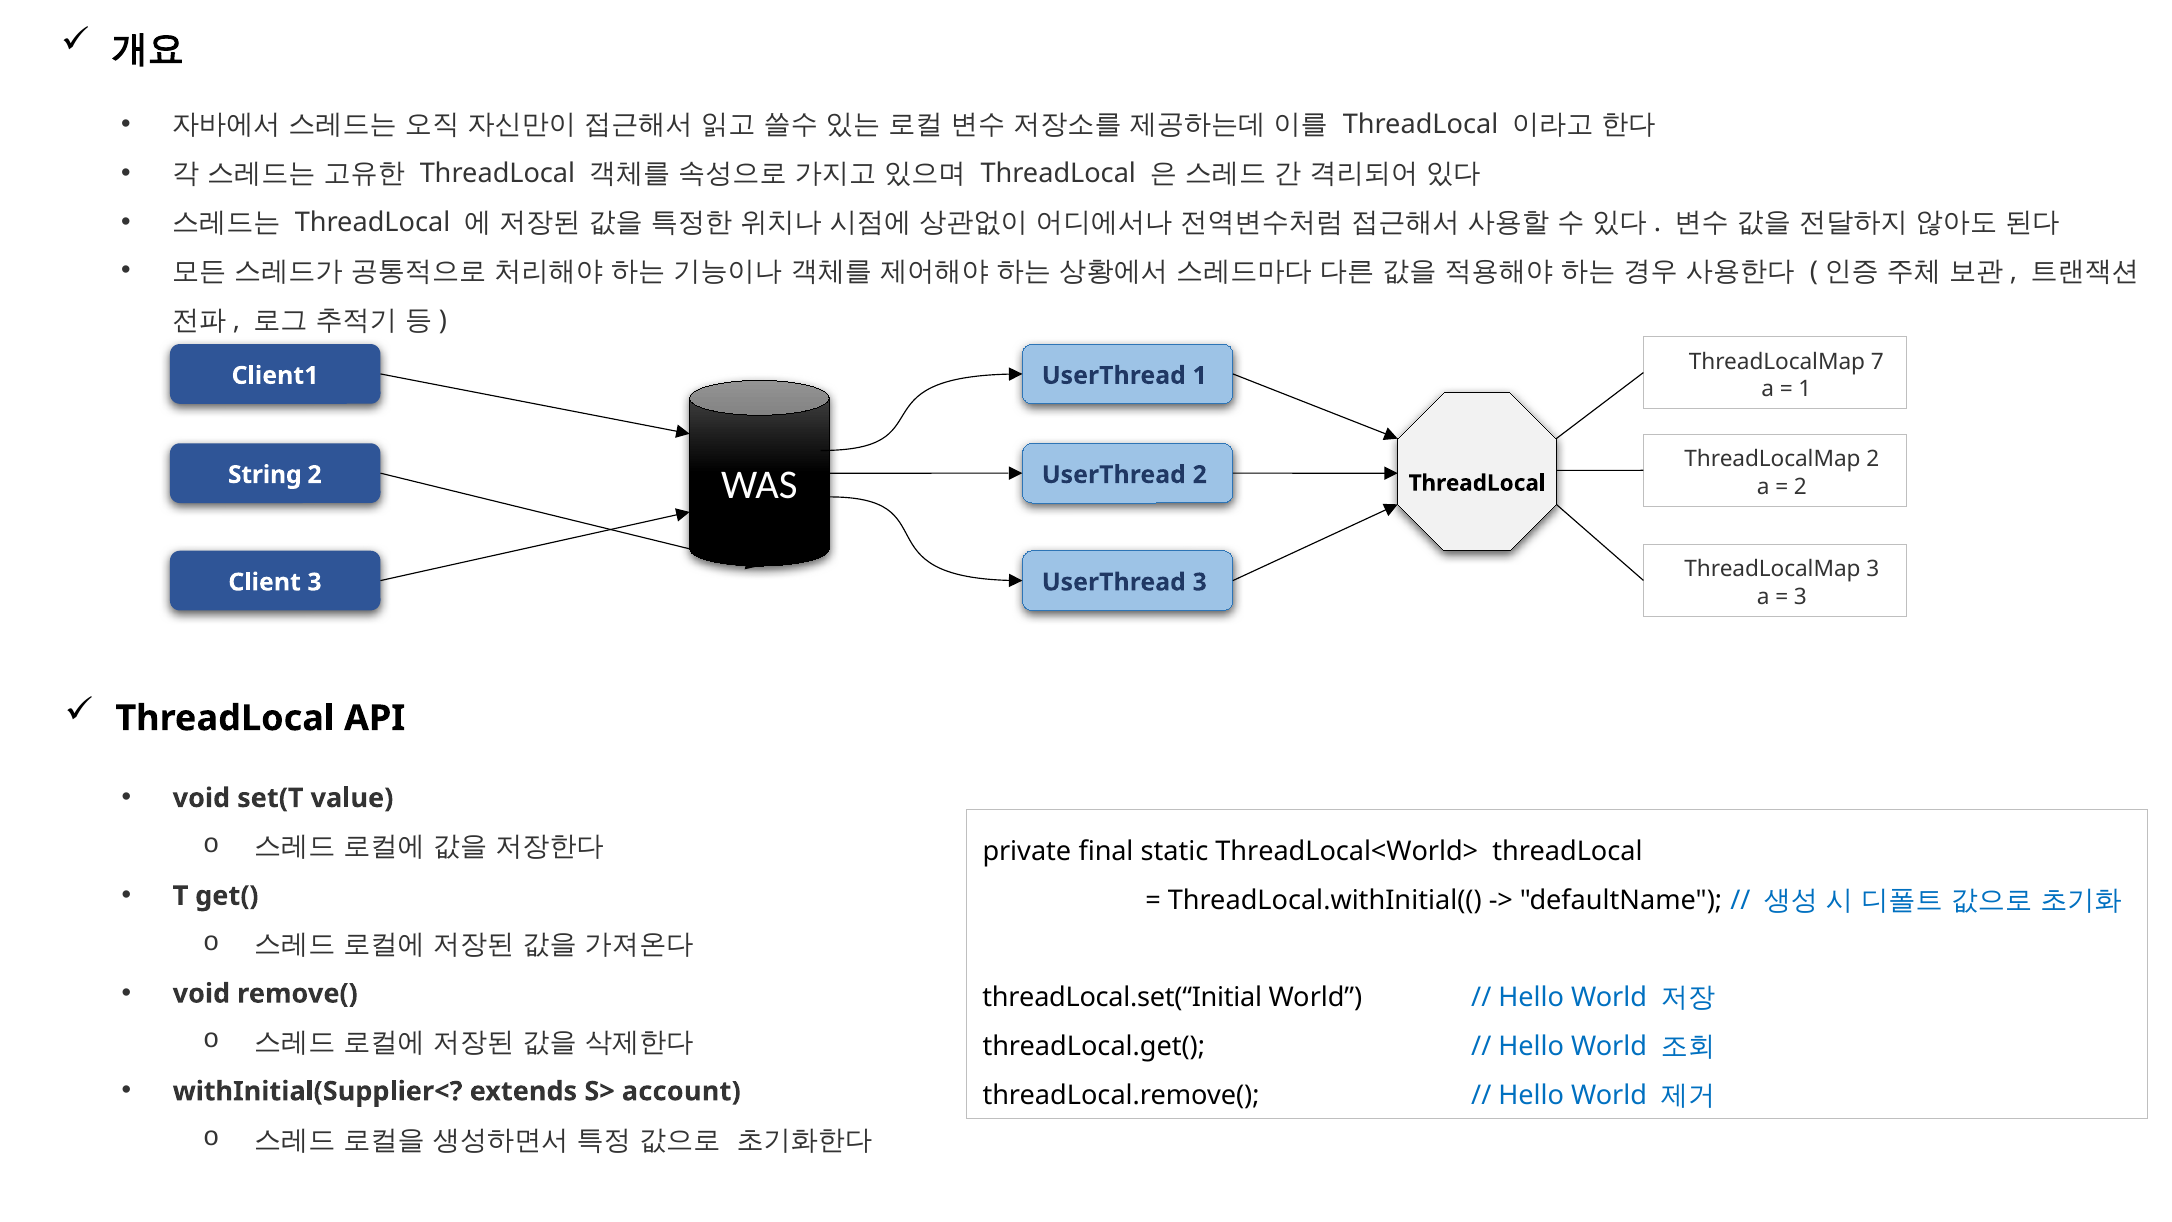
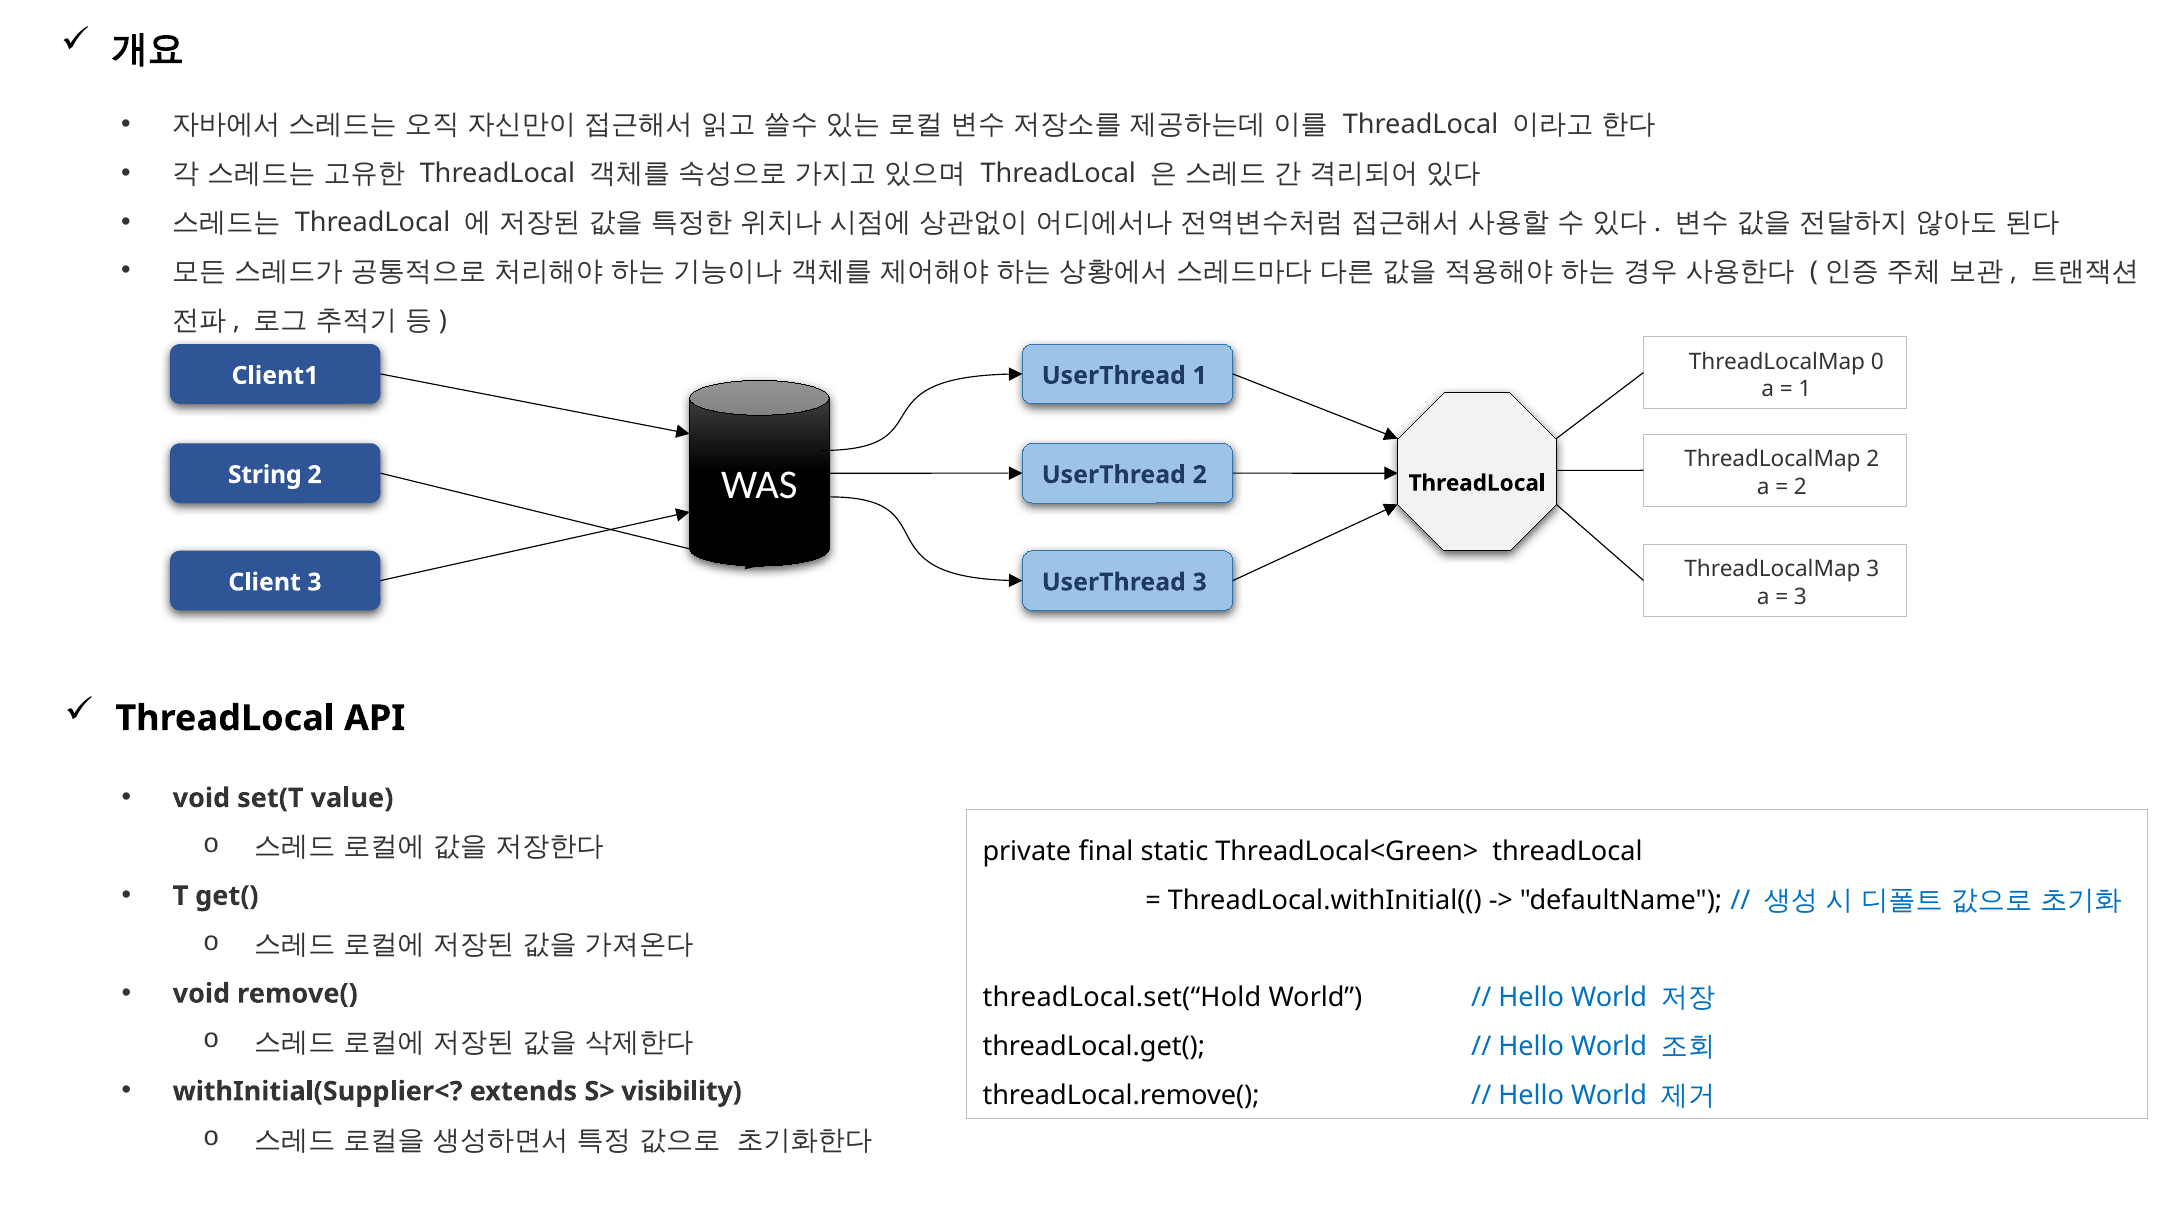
7: 7 -> 0 (1877, 361)
ThreadLocal<World>: ThreadLocal<World> -> ThreadLocal<Green> (1347, 851)
threadLocal.set(“Initial: threadLocal.set(“Initial -> threadLocal.set(“Hold (1122, 998)
account: account -> visibility (682, 1091)
